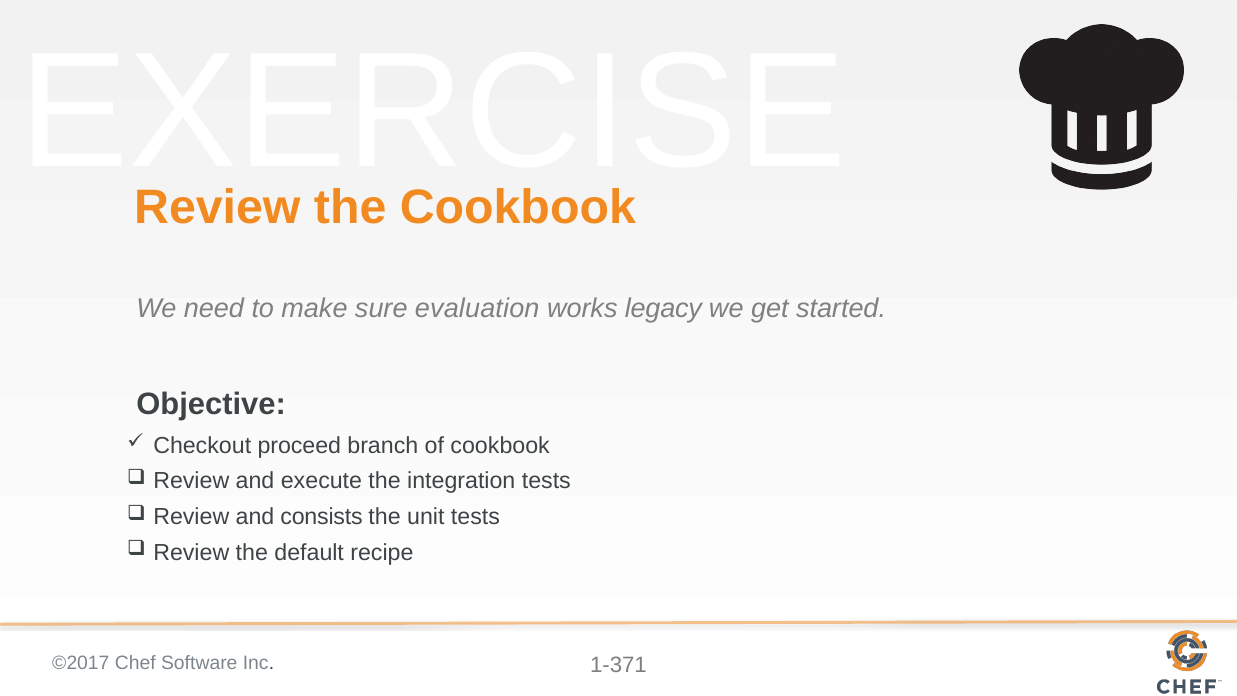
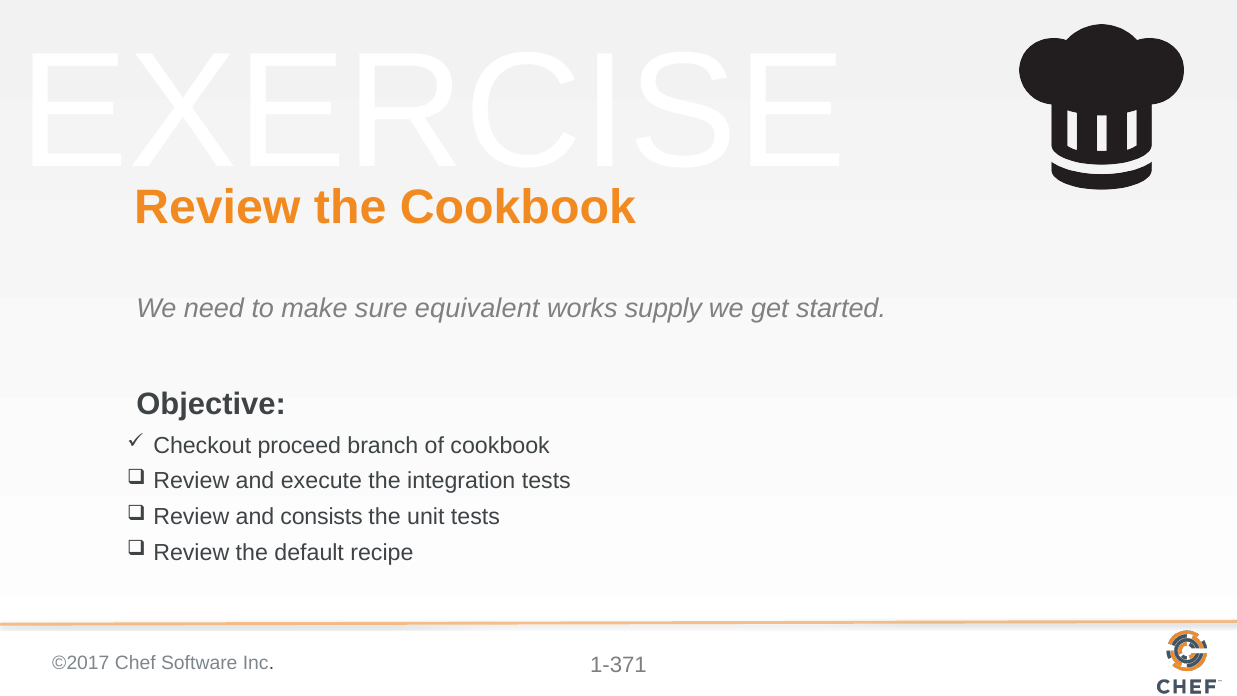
evaluation: evaluation -> equivalent (477, 308)
legacy: legacy -> supply (663, 308)
